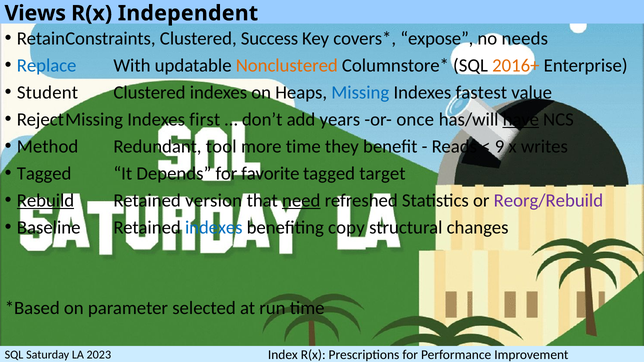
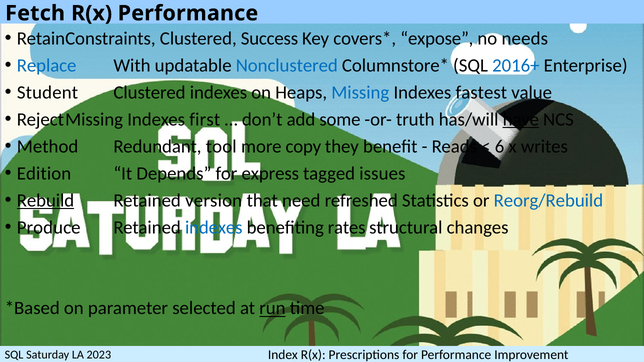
Views: Views -> Fetch (35, 13)
R(x Independent: Independent -> Performance (188, 13)
Nonclustered colour: orange -> blue (287, 65)
2016+ colour: orange -> blue (516, 65)
years: years -> some (340, 119)
once: once -> truth (415, 119)
more time: time -> copy (303, 146)
9: 9 -> 6 (500, 146)
Tagged: Tagged -> Edition (44, 173)
favorite: favorite -> express (270, 173)
target: target -> issues (382, 173)
need underline: present -> none (301, 200)
Reorg/Rebuild colour: purple -> blue (548, 200)
Baseline: Baseline -> Produce (49, 228)
copy: copy -> rates (347, 228)
run underline: none -> present (272, 309)
